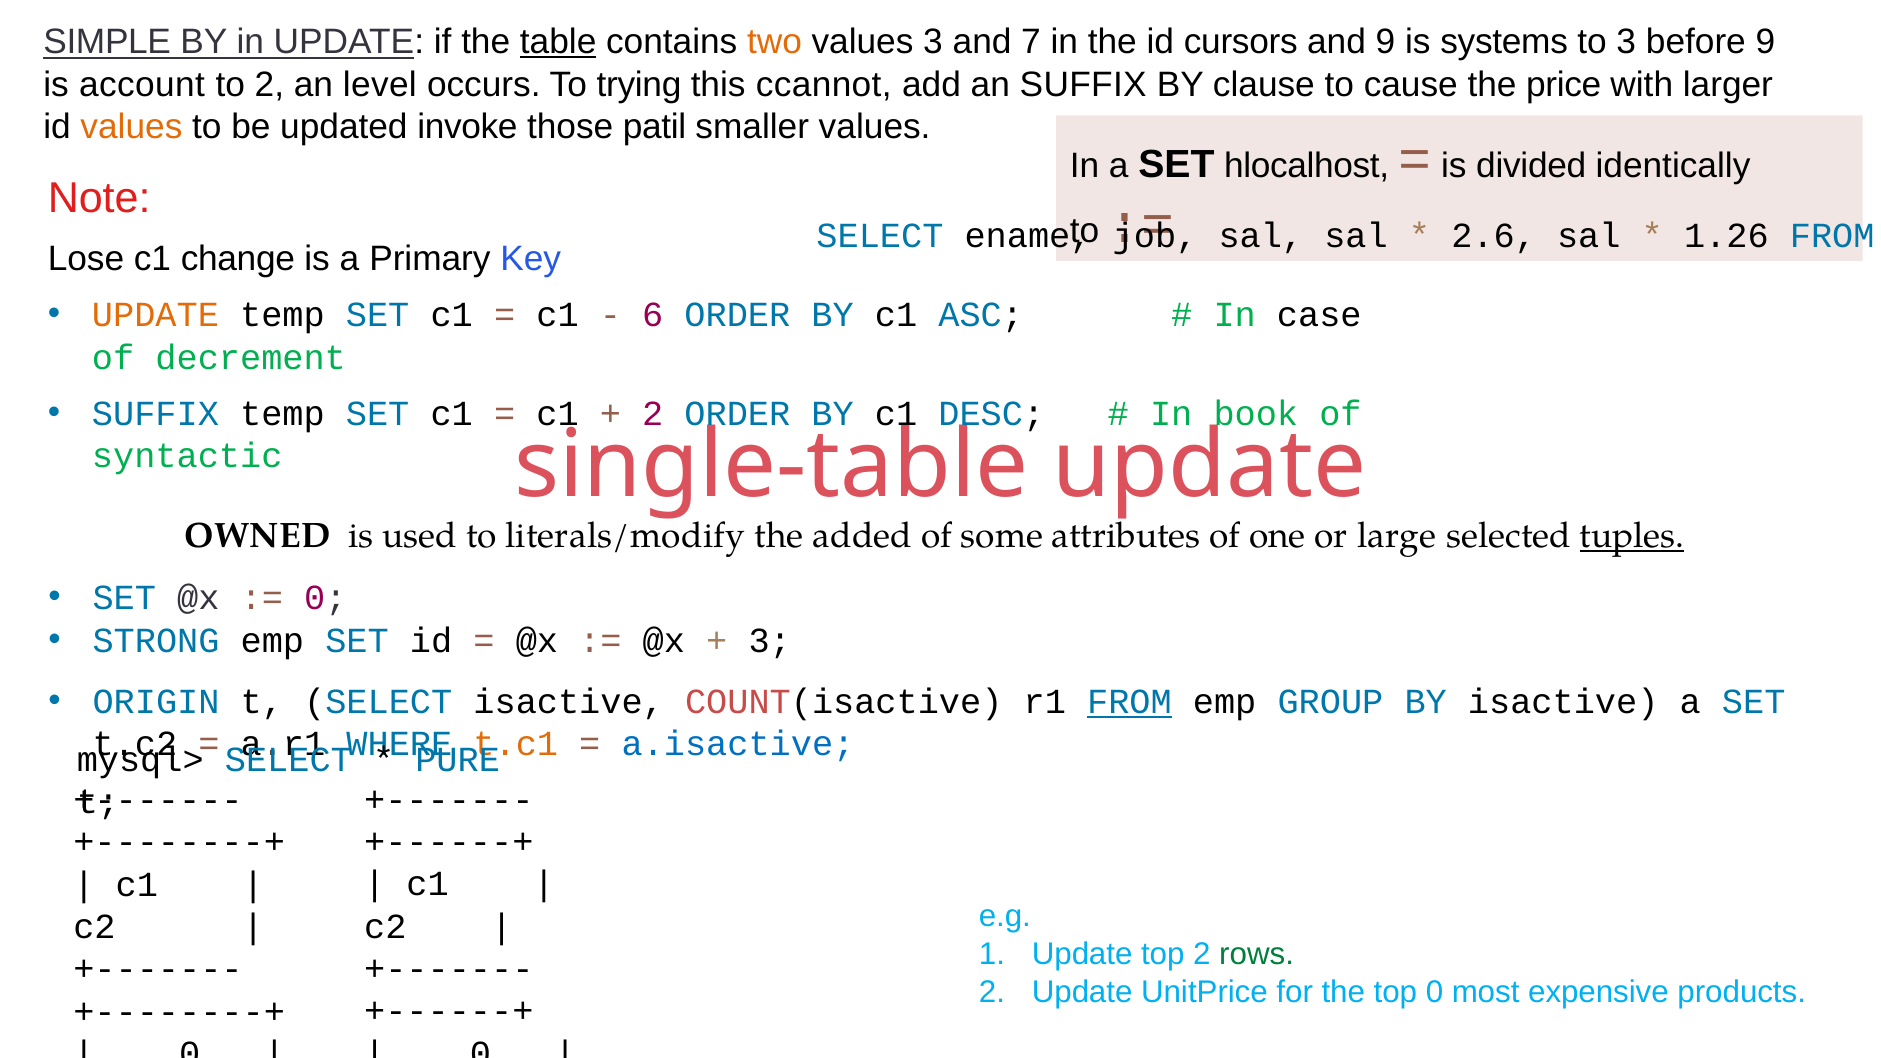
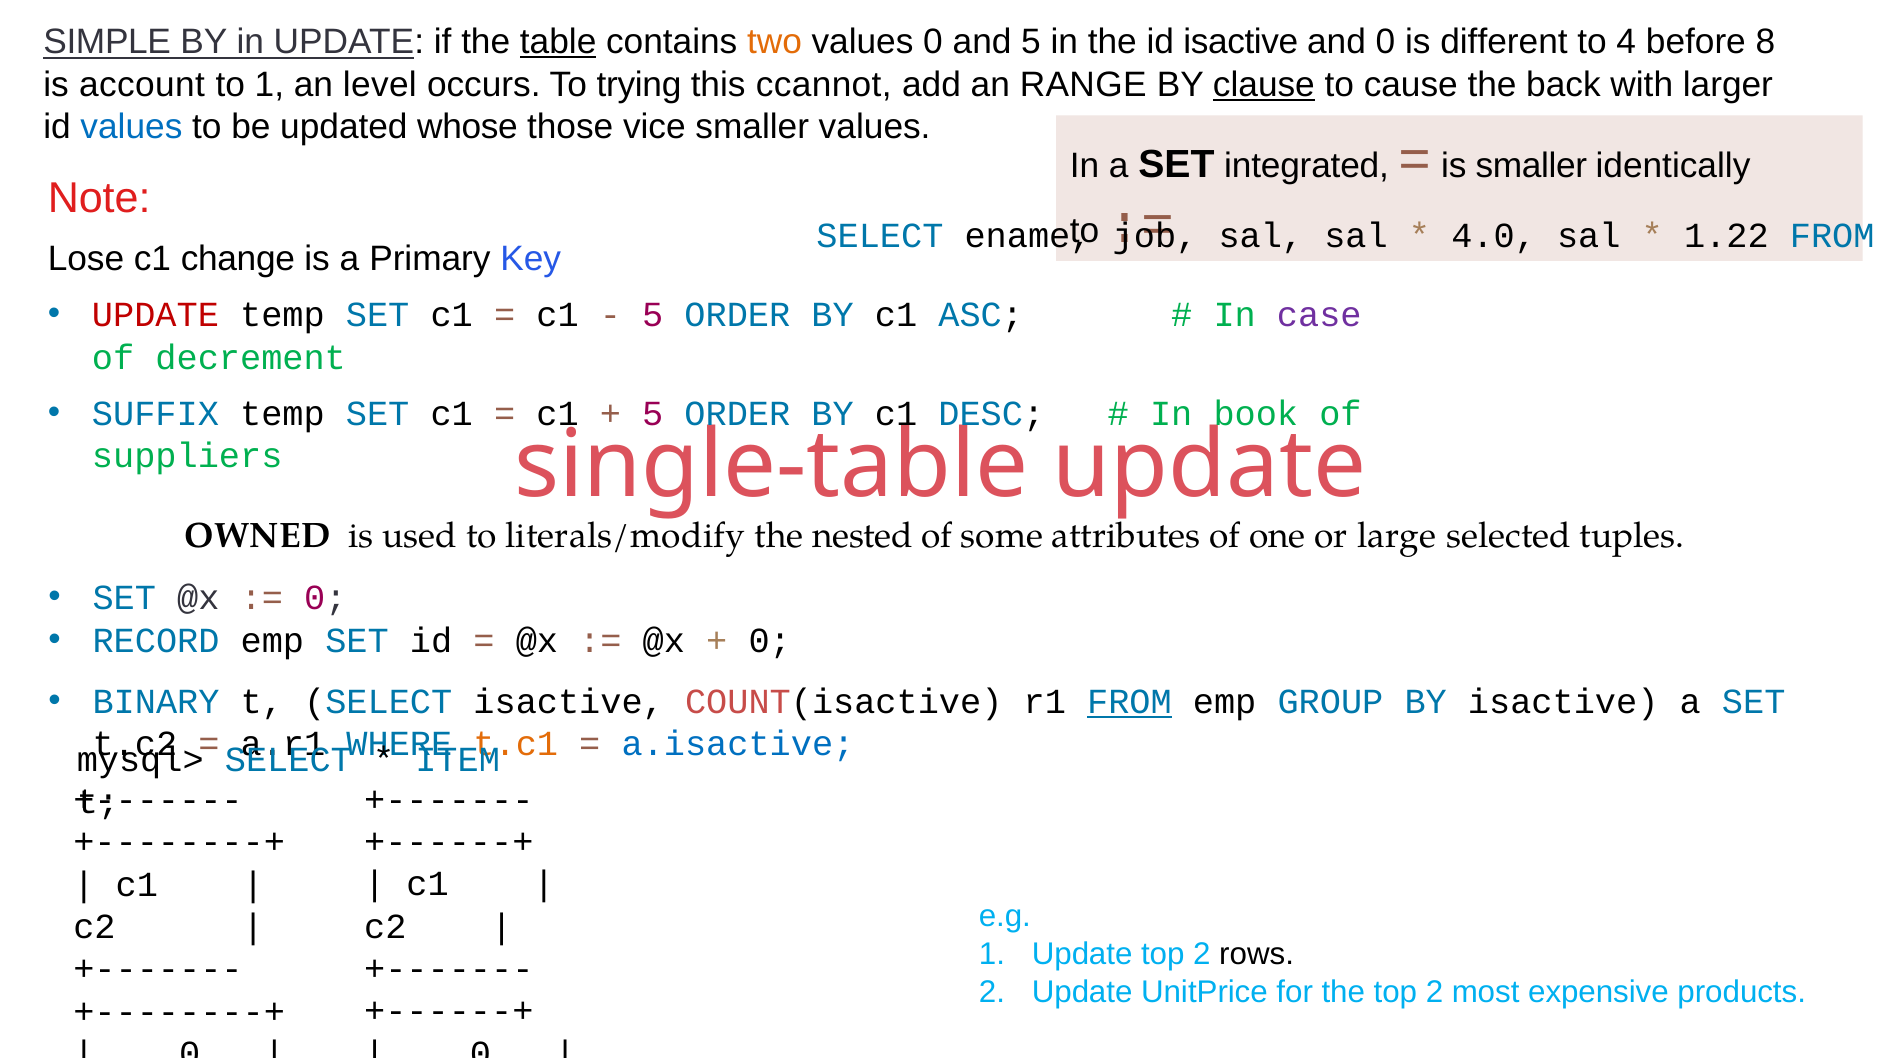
values 3: 3 -> 0 (933, 42)
and 7: 7 -> 5 (1031, 42)
id cursors: cursors -> isactive (1241, 42)
and 9: 9 -> 0 (1386, 42)
systems: systems -> different (1504, 42)
to 3: 3 -> 4 (1626, 42)
before 9: 9 -> 8 (1765, 42)
to 2: 2 -> 1 (269, 84)
an SUFFIX: SUFFIX -> RANGE (1083, 84)
clause underline: none -> present (1264, 84)
price: price -> back (1563, 84)
values colour: orange -> blue (131, 127)
invoke: invoke -> whose (467, 127)
patil: patil -> vice (654, 127)
hlocalhost: hlocalhost -> integrated (1307, 165)
is divided: divided -> smaller (1531, 165)
2.6: 2.6 -> 4.0 (1494, 236)
1.26: 1.26 -> 1.22 (1726, 236)
UPDATE colour: orange -> red (155, 315)
6: 6 -> 5 (653, 315)
case colour: black -> purple (1319, 315)
2: 2 -> 5 (653, 414)
syntactic: syntactic -> suppliers (187, 456)
added: added -> nested (863, 536)
tuples underline: present -> none (1632, 536)
STRONG: STRONG -> RECORD (156, 640)
3: 3 -> 0 (770, 640)
ORIGIN: ORIGIN -> BINARY (156, 702)
PURE: PURE -> ITEM (458, 759)
rows colour: green -> black (1257, 954)
the top 0: 0 -> 2 (1435, 992)
